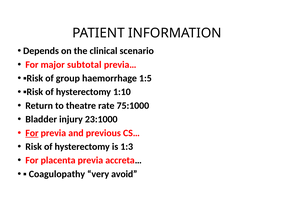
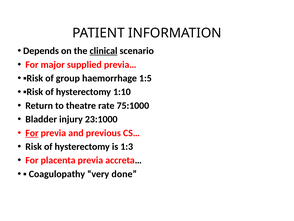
clinical underline: none -> present (104, 51)
subtotal: subtotal -> supplied (84, 64)
avoid: avoid -> done (124, 174)
